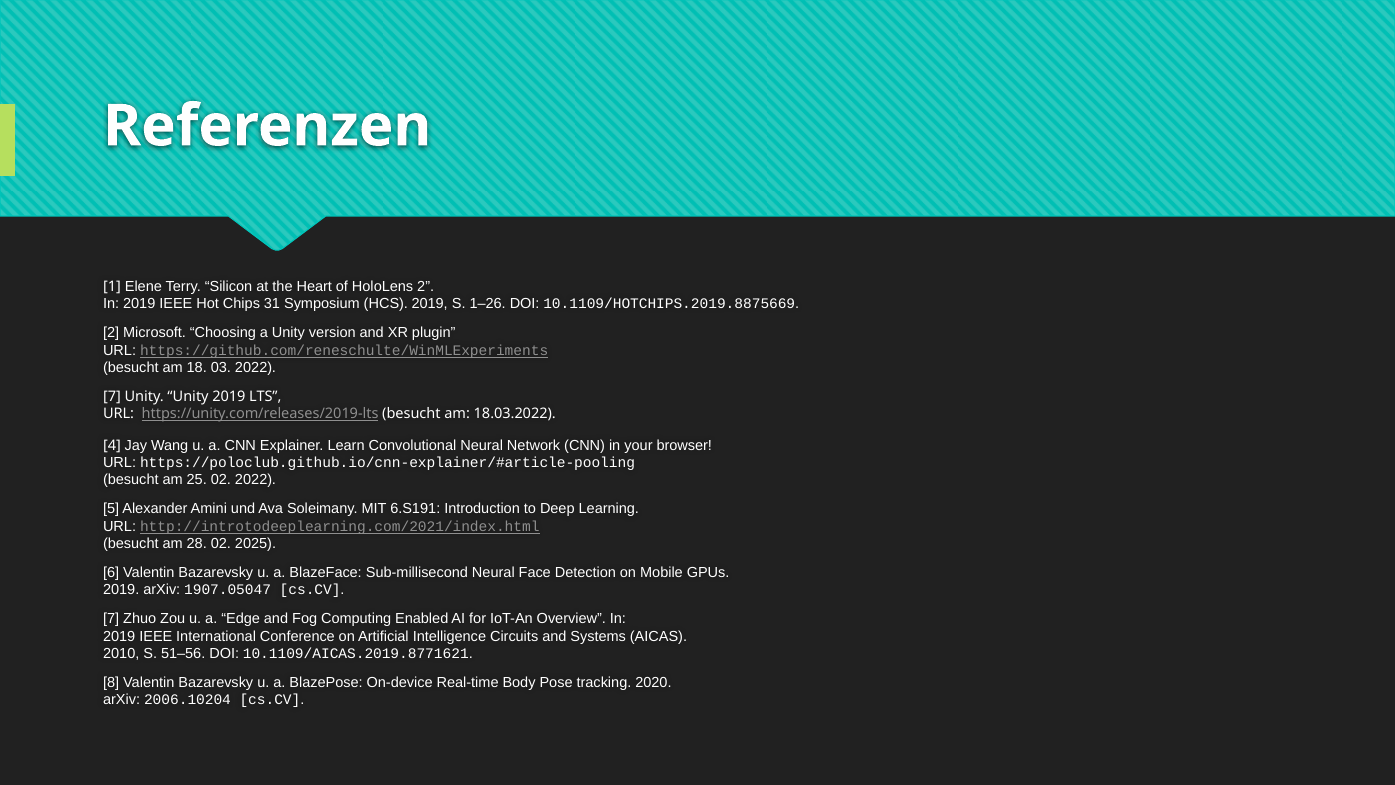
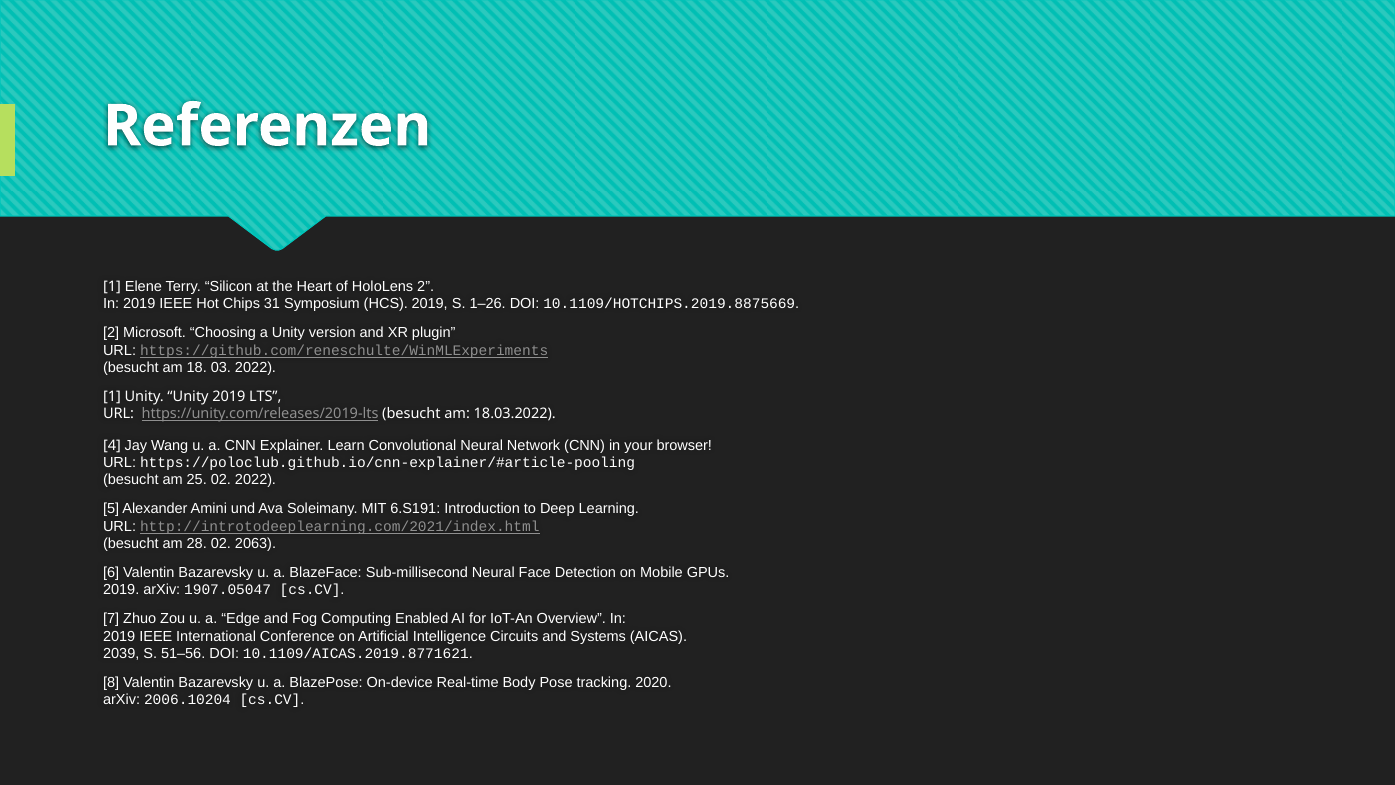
7: 7 -> 1 (112, 396)
2025: 2025 -> 2063 (256, 544)
2010: 2010 -> 2039 (121, 654)
